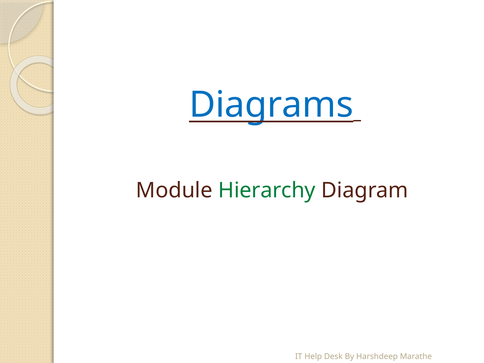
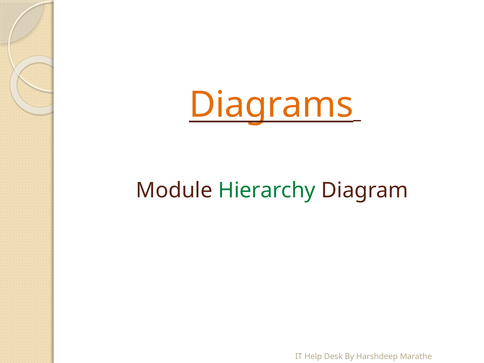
Diagrams colour: blue -> orange (271, 105)
